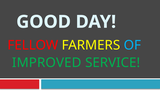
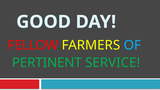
IMPROVED: IMPROVED -> PERTINENT (47, 63)
